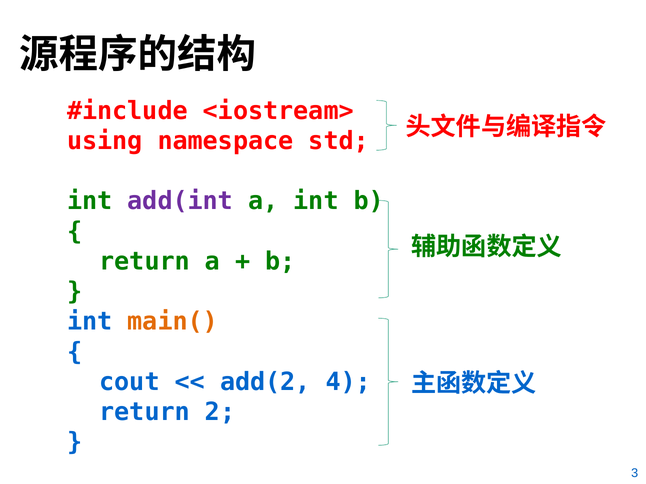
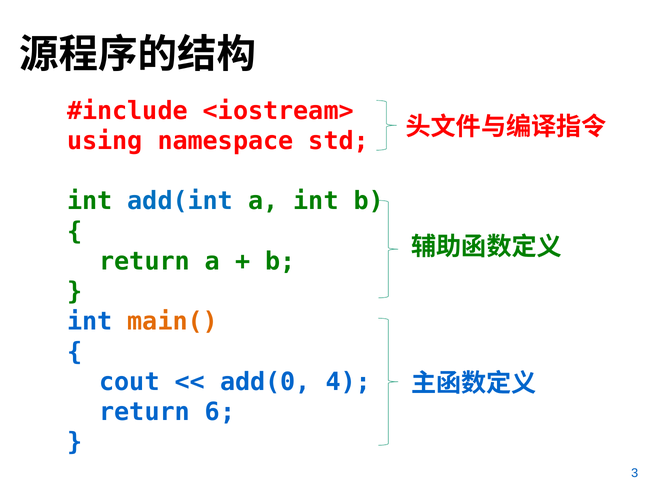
add(int colour: purple -> blue (180, 201)
add(2: add(2 -> add(0 (265, 382)
2: 2 -> 6 (220, 412)
